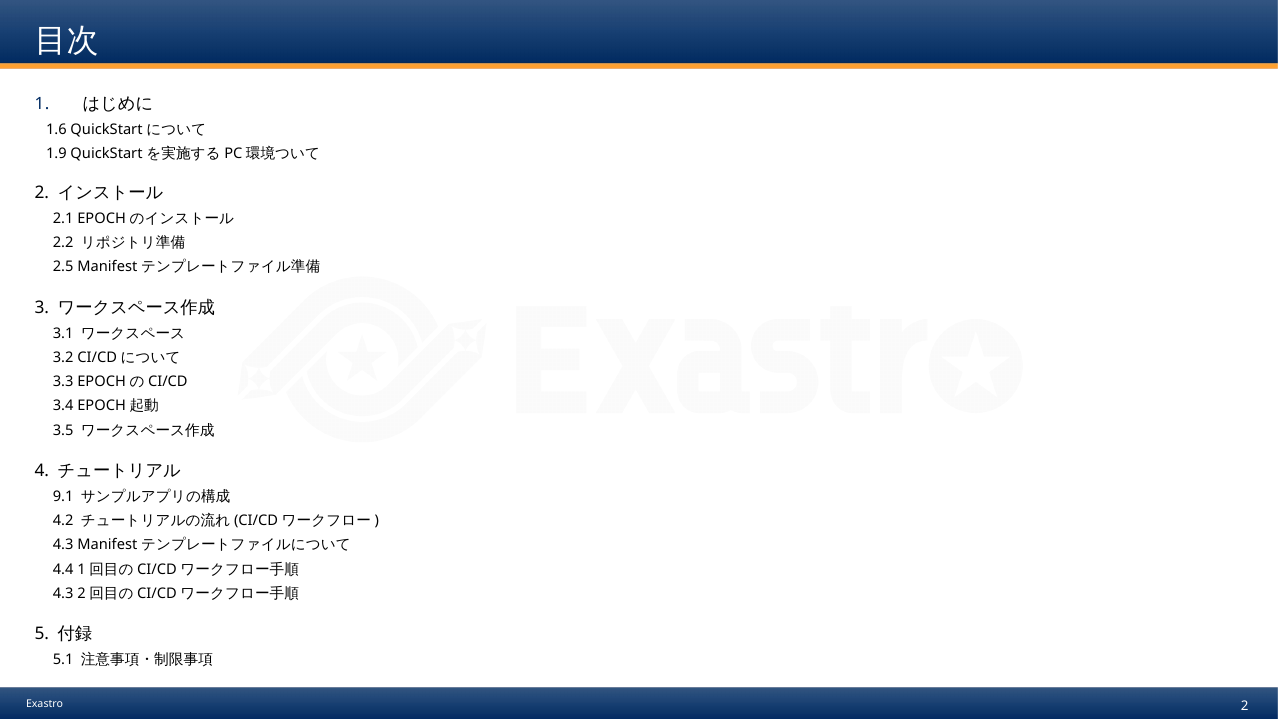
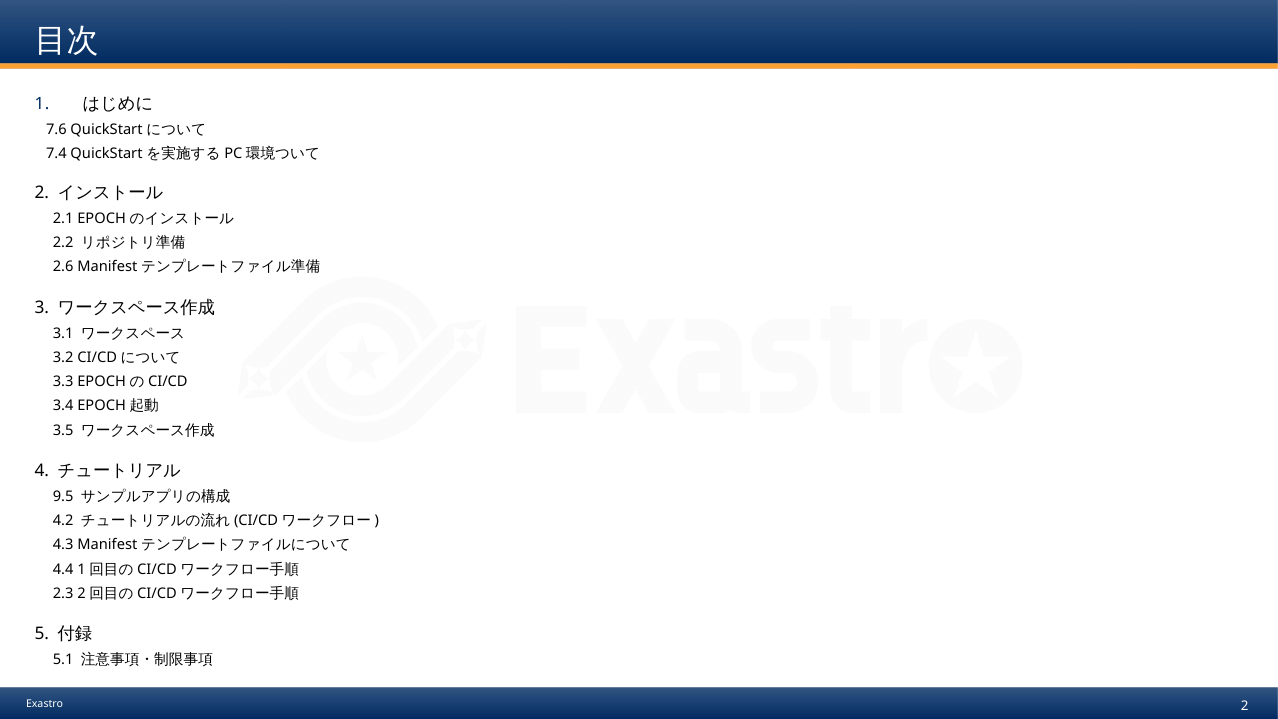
1.6: 1.6 -> 7.6 (56, 130)
1.9: 1.9 -> 7.4 (56, 154)
2.5: 2.5 -> 2.6 (63, 267)
9.1: 9.1 -> 9.5 (63, 497)
4.3: 4.3 -> 2.3 (63, 593)
